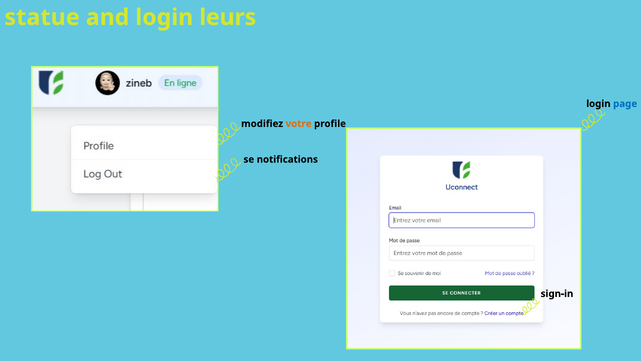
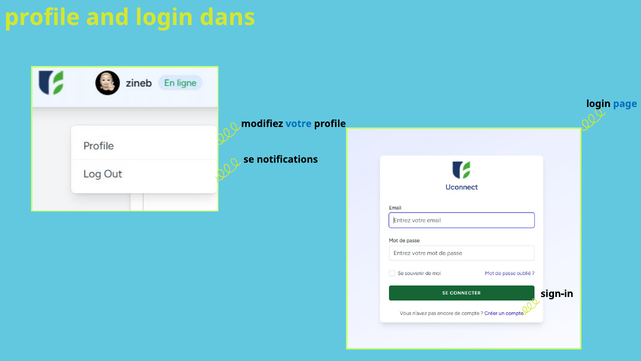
statue: statue -> profile (42, 17)
leurs: leurs -> dans (228, 17)
votre colour: orange -> blue (299, 124)
